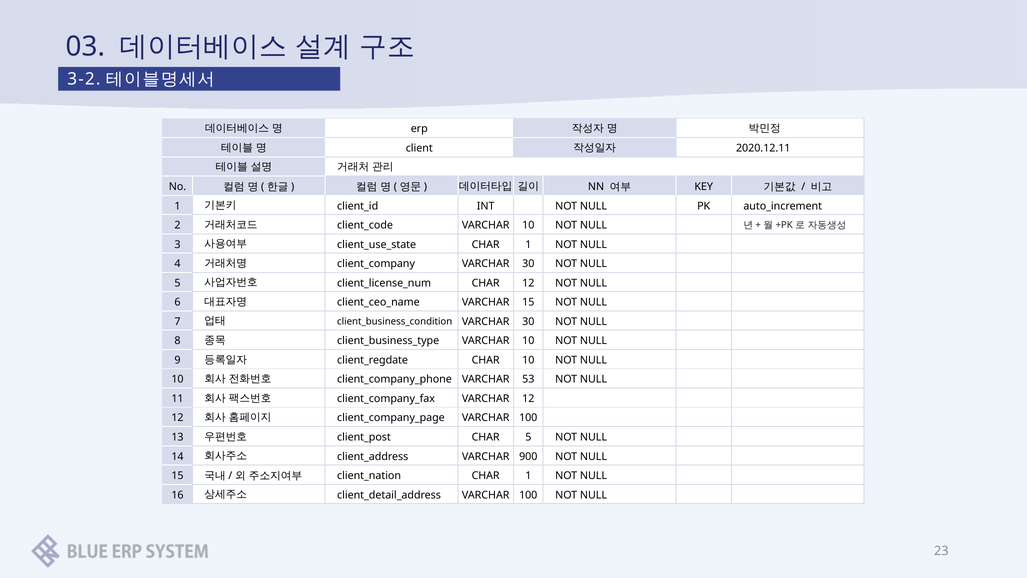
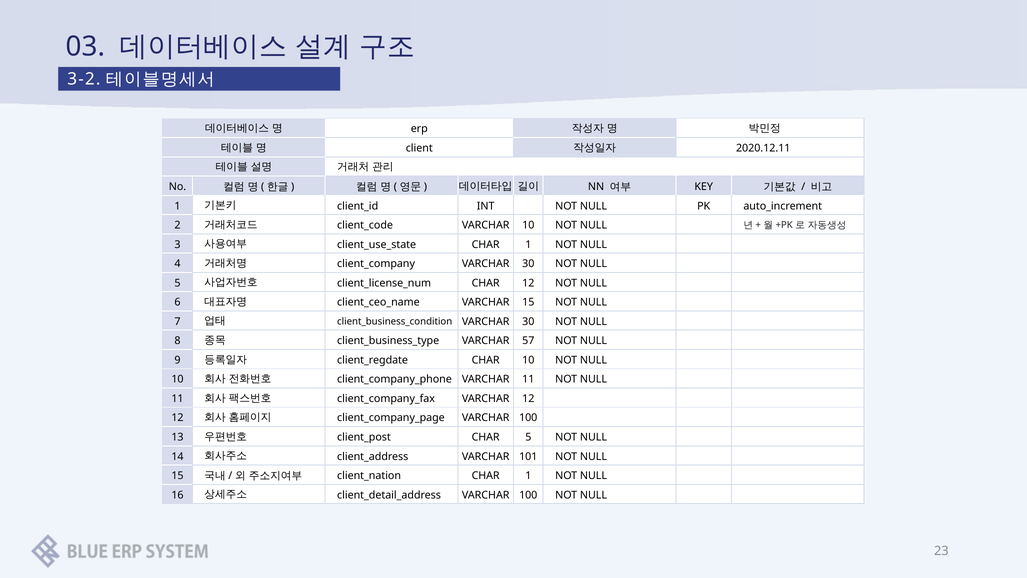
10: 10 -> 57 (528, 341)
VARCHAR 53: 53 -> 11 (528, 379)
900: 900 -> 101 (528, 456)
